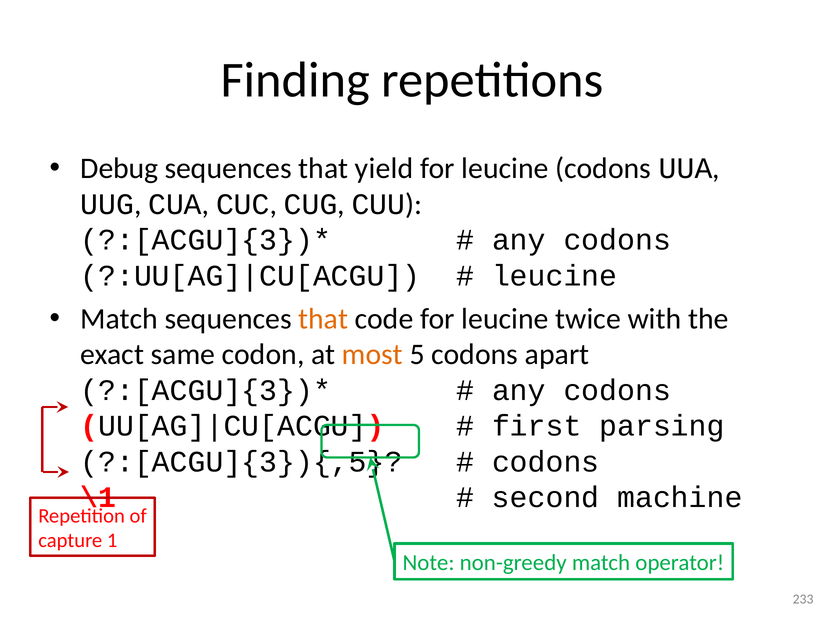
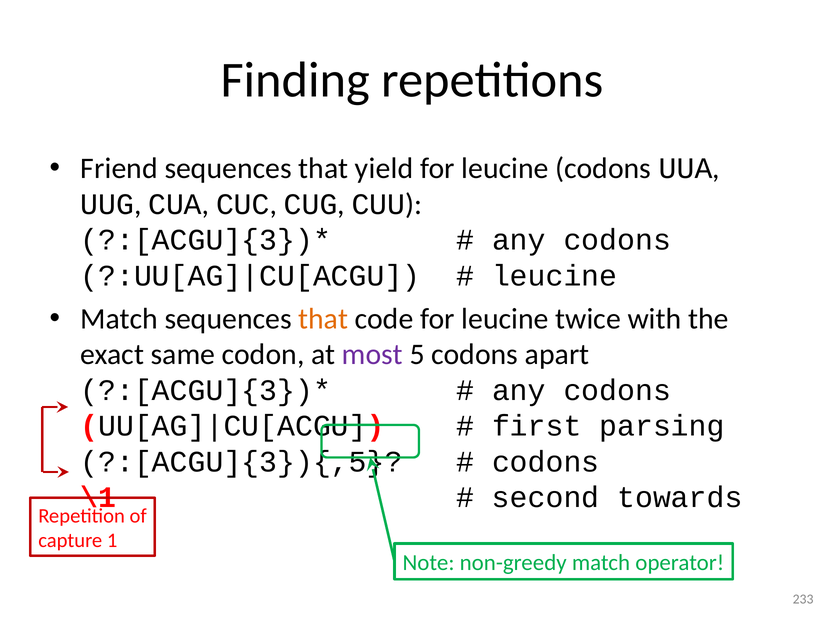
Debug: Debug -> Friend (119, 168)
most colour: orange -> purple (372, 354)
machine: machine -> towards (680, 497)
